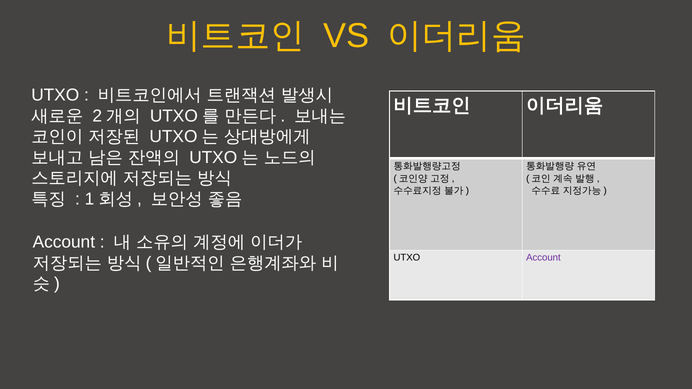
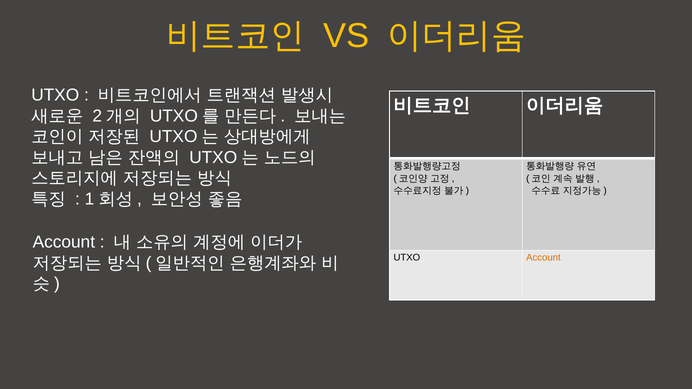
Account colour: purple -> orange (543, 258)
